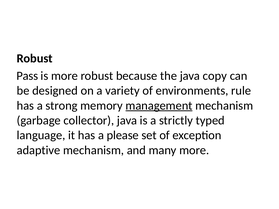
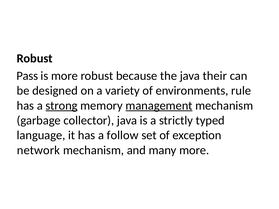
copy: copy -> their (215, 76)
strong underline: none -> present (62, 106)
please: please -> follow (123, 135)
adaptive: adaptive -> network (38, 150)
